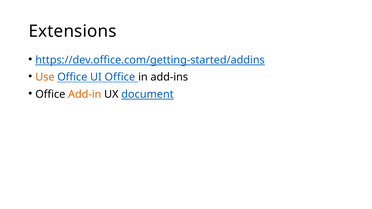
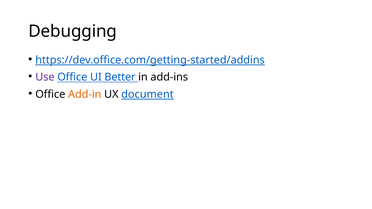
Extensions: Extensions -> Debugging (73, 31)
Use colour: orange -> purple (45, 77)
UI Office: Office -> Better (120, 77)
